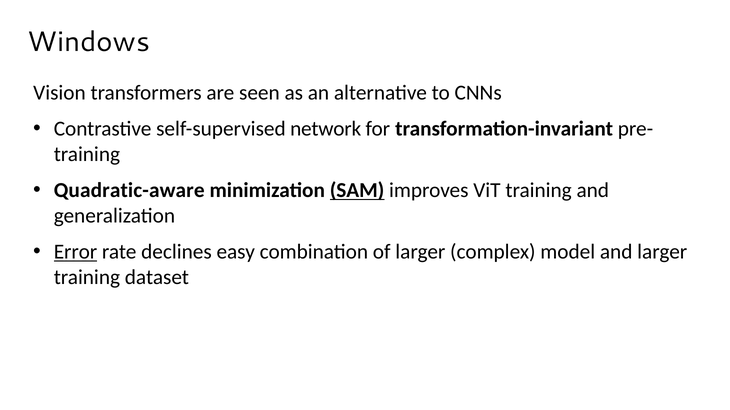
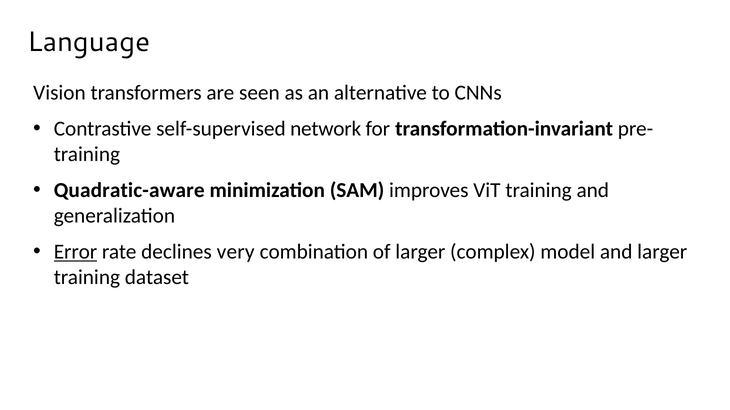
Windows: Windows -> Language (89, 42)
SAM underline: present -> none (357, 191)
easy: easy -> very (236, 252)
